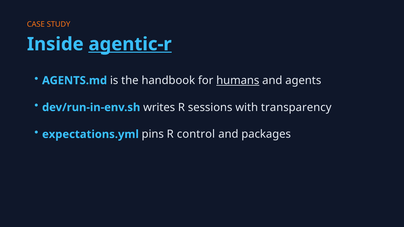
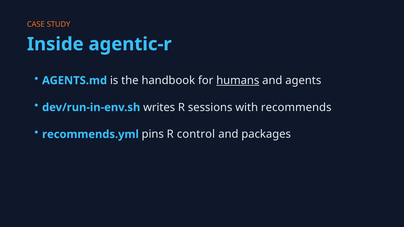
agentic-r underline: present -> none (130, 44)
transparency: transparency -> recommends (296, 108)
expectations.yml: expectations.yml -> recommends.yml (90, 134)
